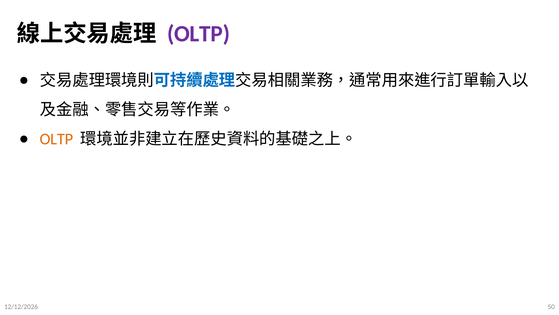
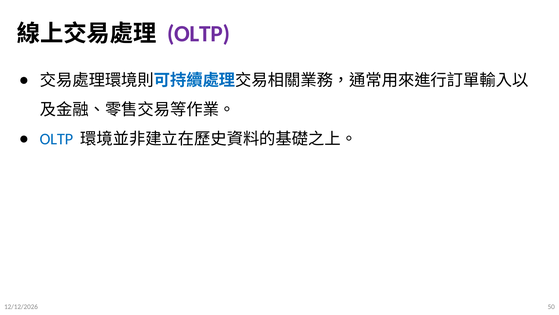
OLTP colour: orange -> blue (56, 139)
